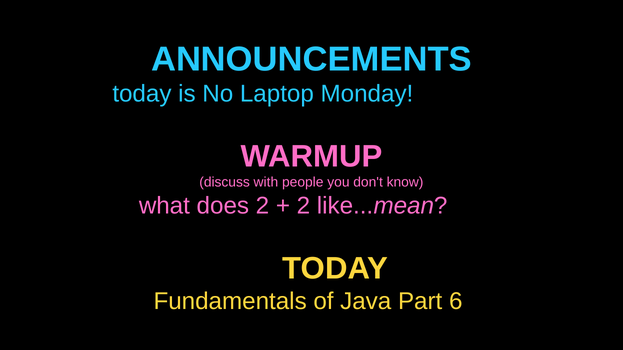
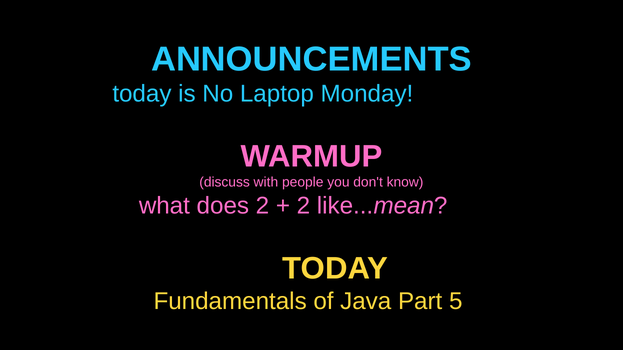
6: 6 -> 5 (456, 302)
